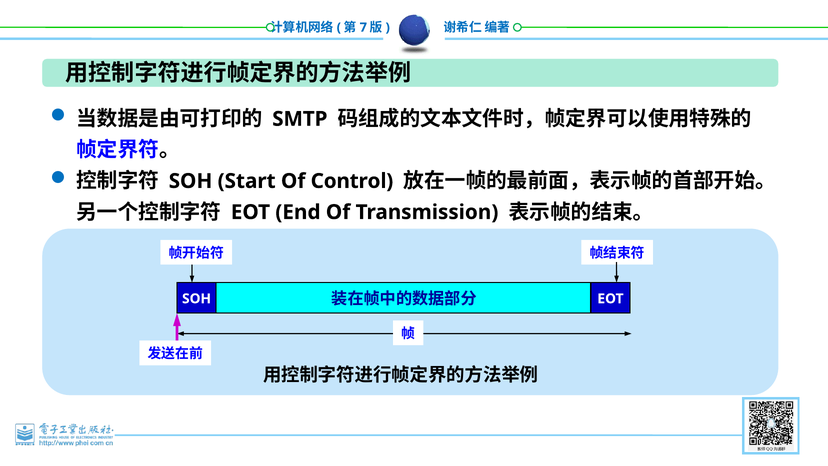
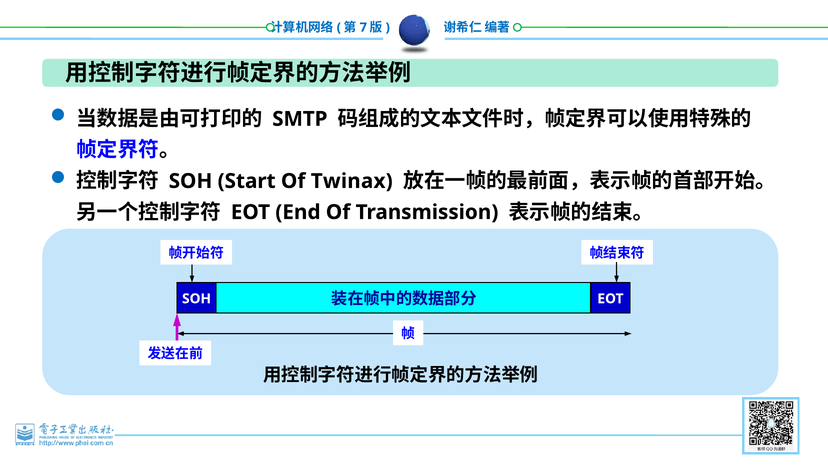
Control: Control -> Twinax (352, 181)
